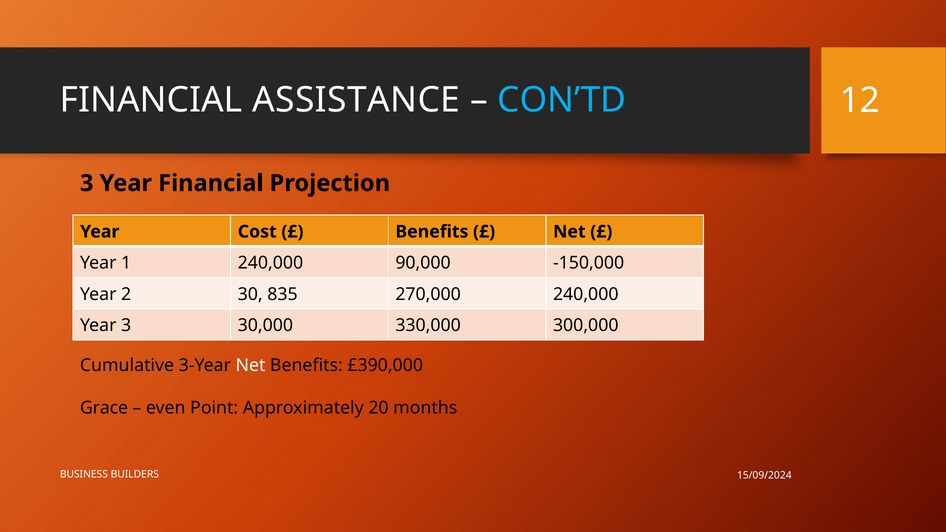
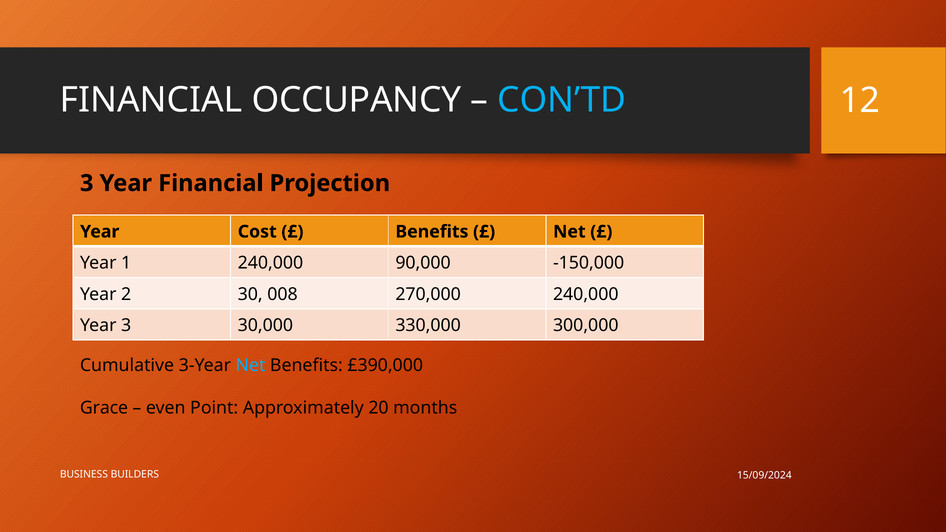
ASSISTANCE: ASSISTANCE -> OCCUPANCY (357, 100)
835: 835 -> 008 (282, 294)
Net colour: white -> light blue (251, 366)
